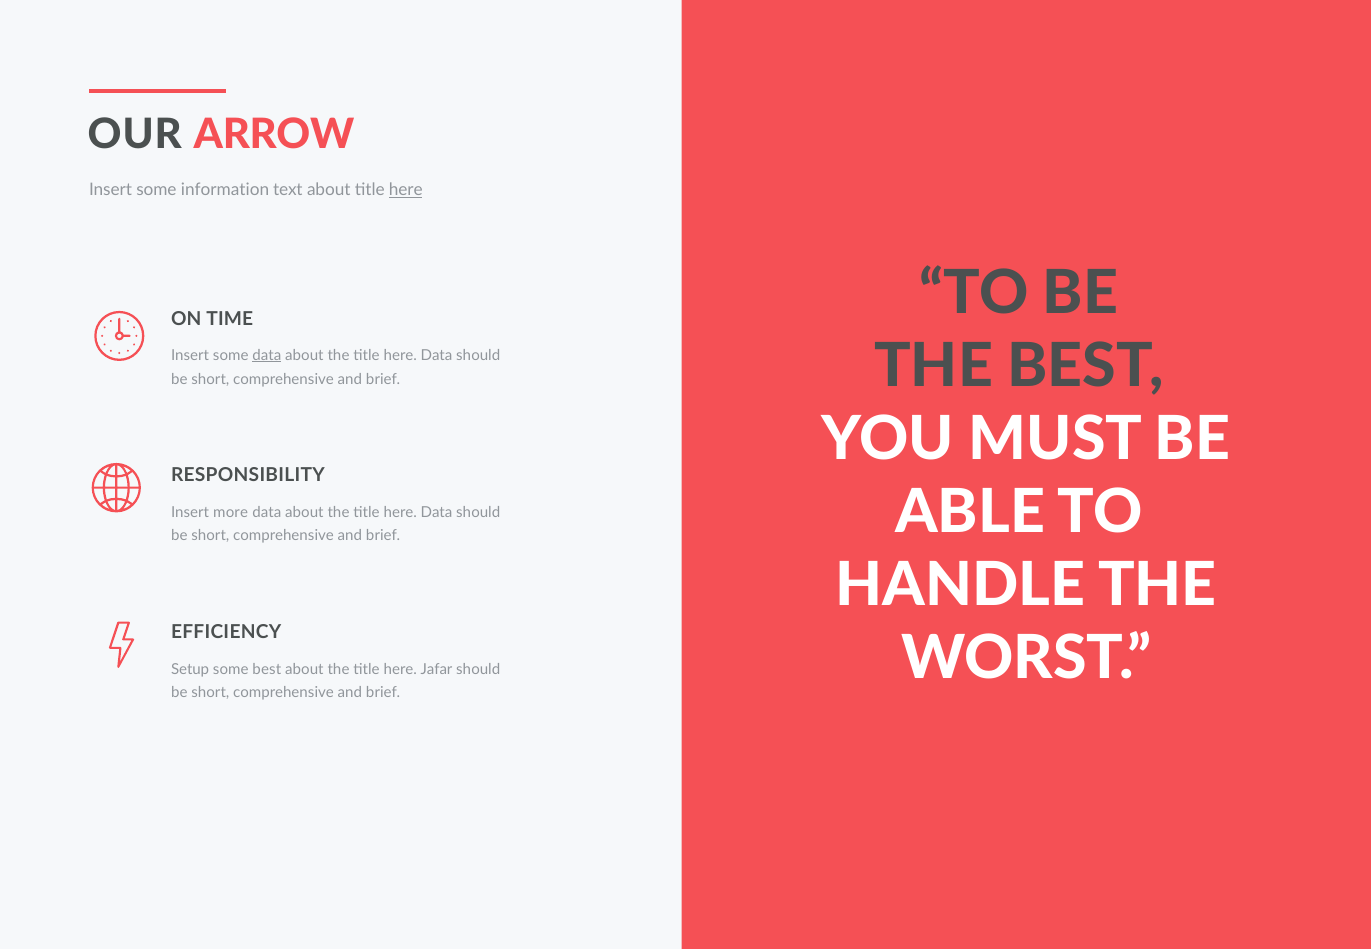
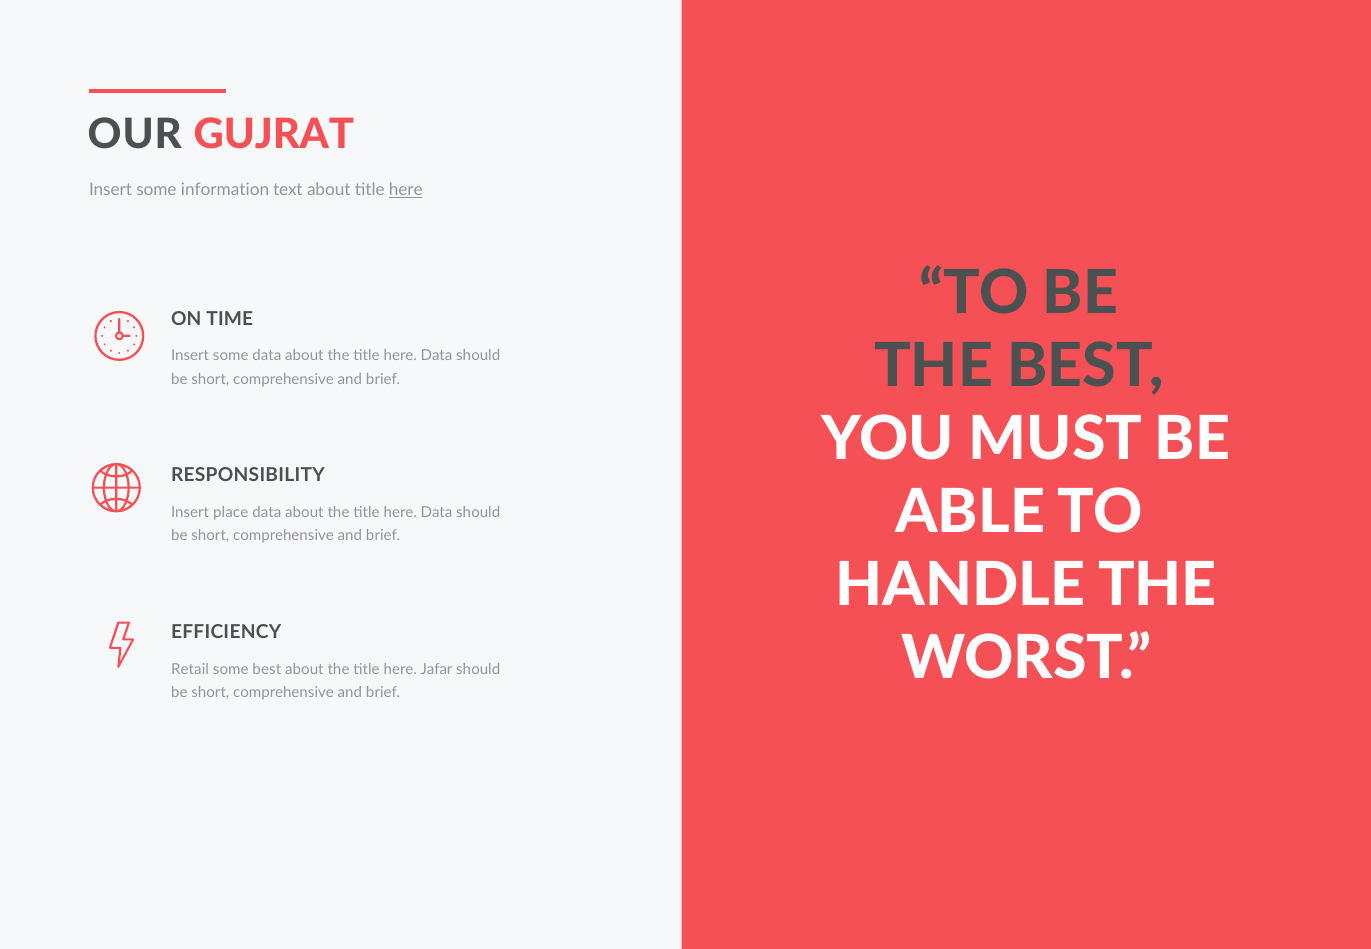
ARROW: ARROW -> GUJRAT (274, 135)
data underline: present -> none (267, 355)
more: more -> place (231, 512)
Setup: Setup -> Retail (190, 669)
